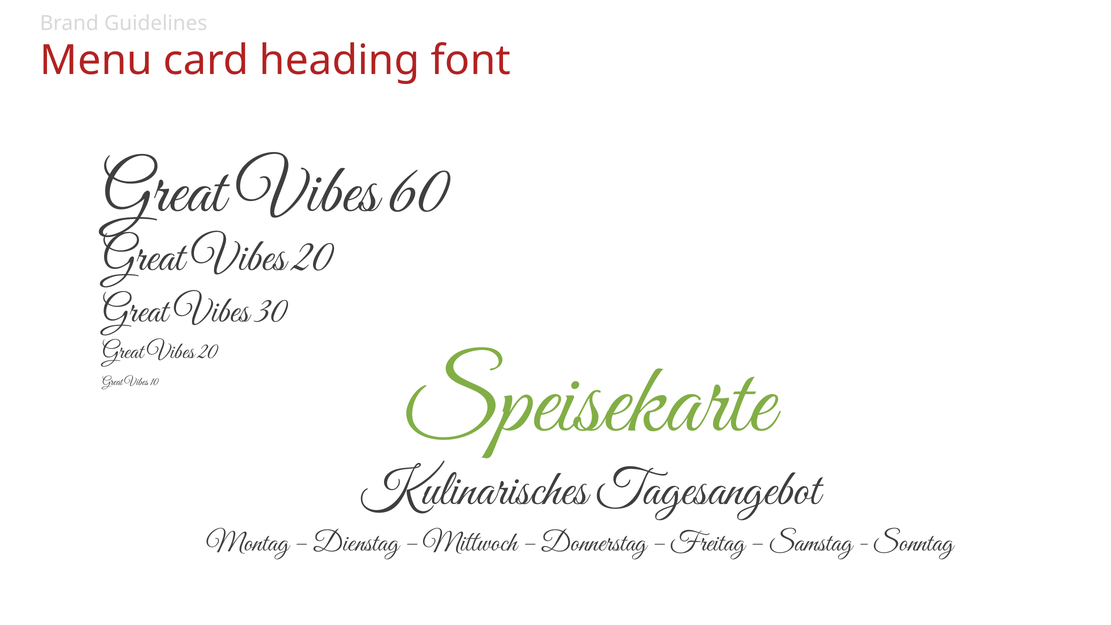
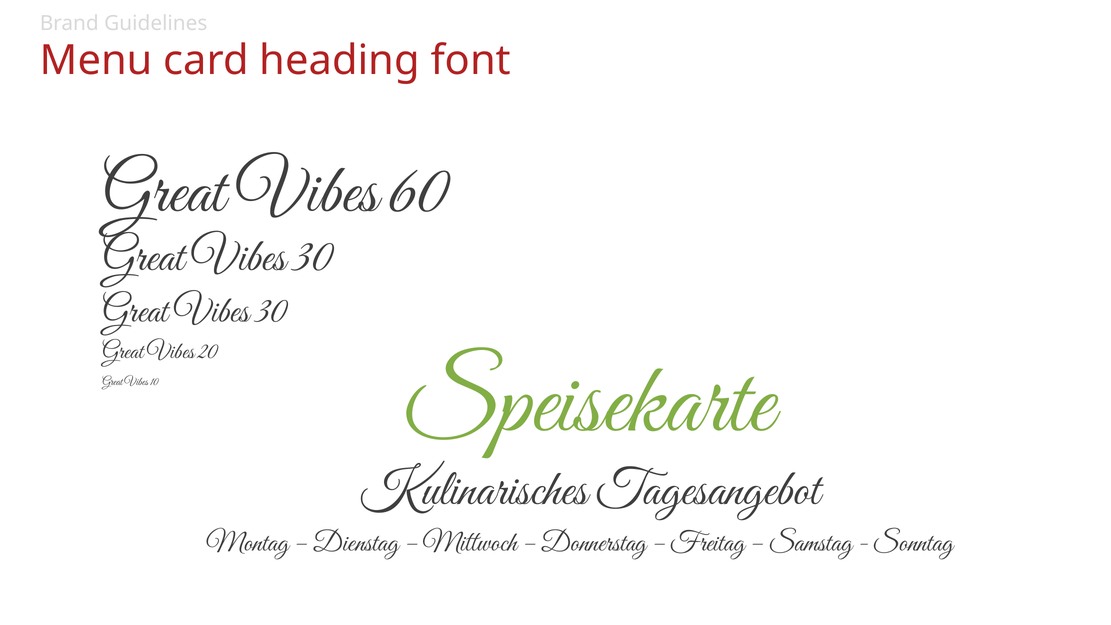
20: 20 -> 30 (313, 255)
